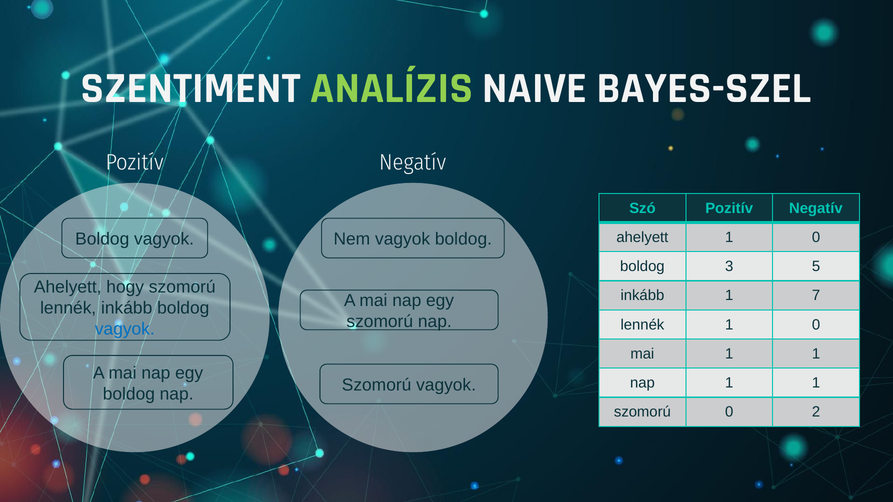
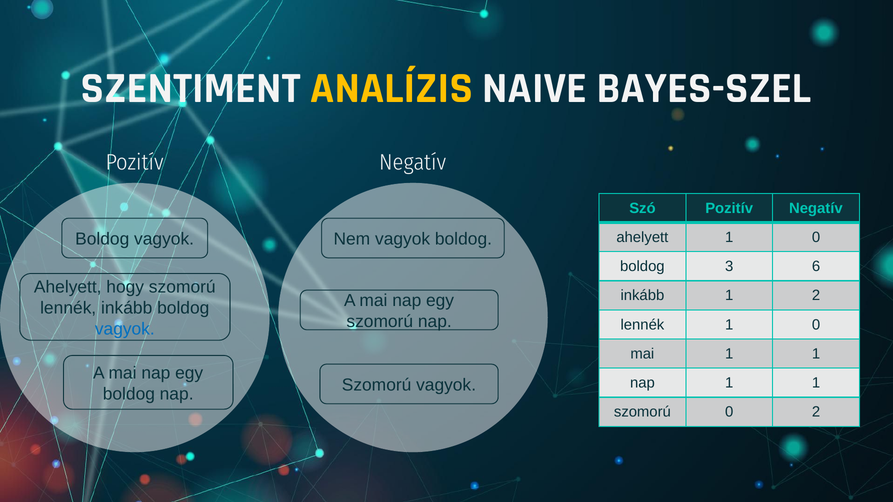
ANALÍZIS colour: light green -> yellow (392, 88)
5: 5 -> 6 (816, 267)
1 7: 7 -> 2 (816, 296)
